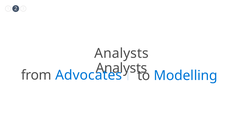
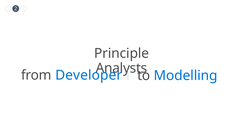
Analysts: Analysts -> Principle (122, 53)
Advocates: Advocates -> Developer (89, 75)
